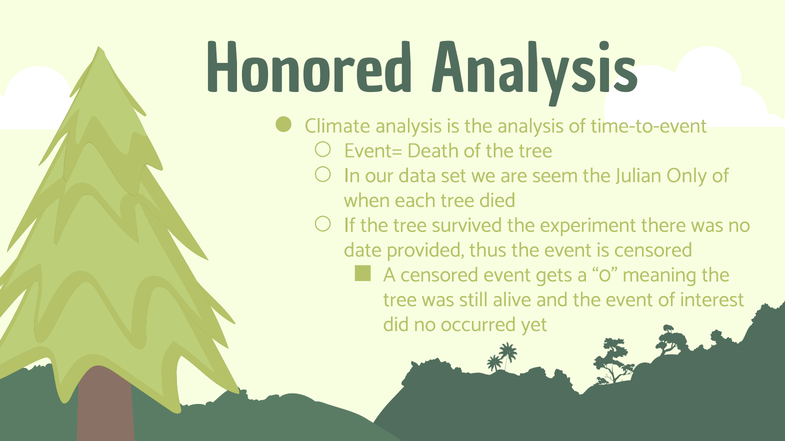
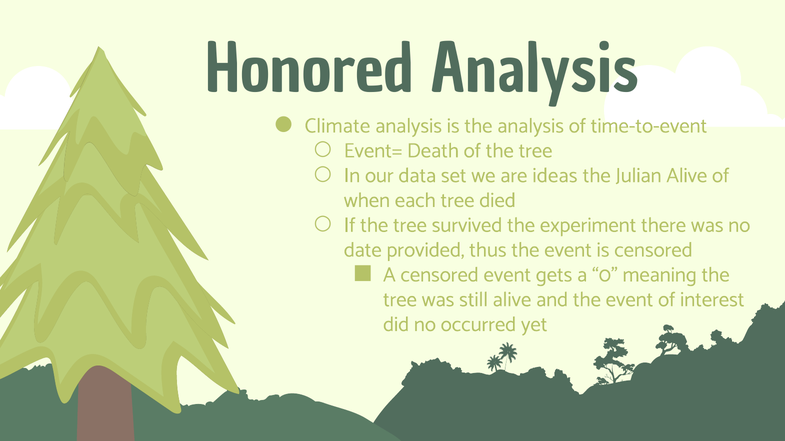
seem: seem -> ideas (555, 176)
Julian Only: Only -> Alive (687, 176)
